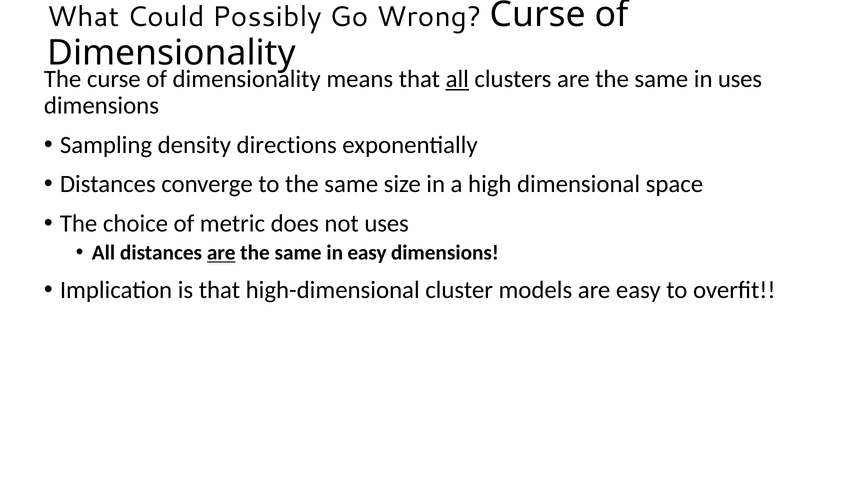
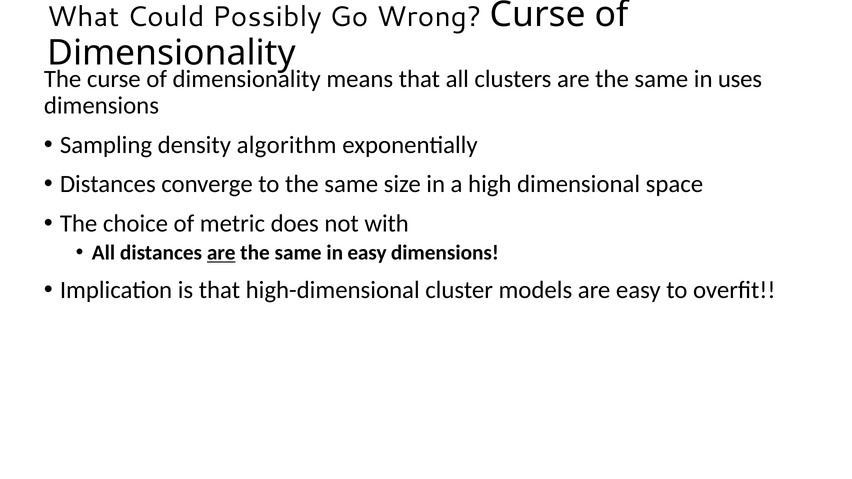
all underline: present -> none (457, 79)
directions: directions -> algorithm (287, 145)
not uses: uses -> with (387, 223)
